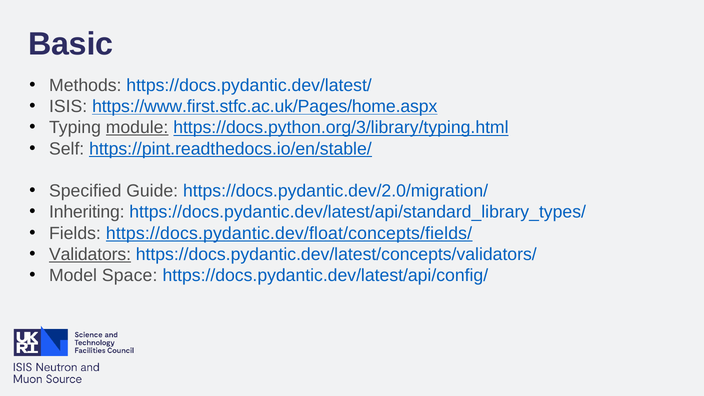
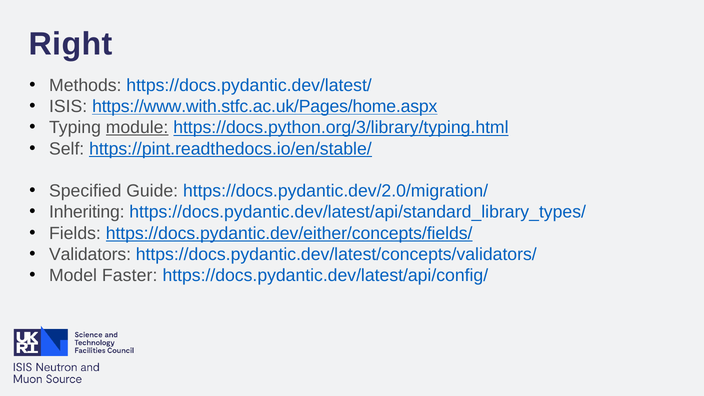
Basic: Basic -> Right (70, 44)
https://www.first.stfc.ac.uk/Pages/home.aspx: https://www.first.stfc.ac.uk/Pages/home.aspx -> https://www.with.stfc.ac.uk/Pages/home.aspx (265, 107)
https://docs.pydantic.dev/float/concepts/fields/: https://docs.pydantic.dev/float/concepts/fields/ -> https://docs.pydantic.dev/either/concepts/fields/ (289, 233)
Validators underline: present -> none (90, 254)
Space: Space -> Faster (130, 275)
